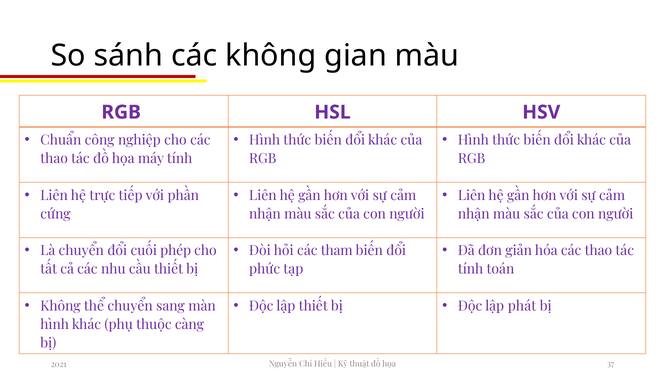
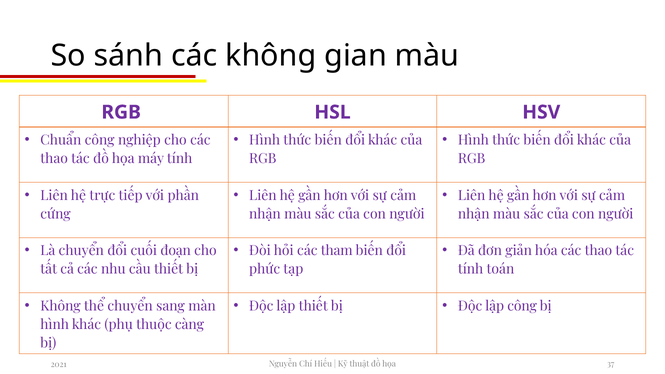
phép: phép -> đoạn (176, 251)
lập phát: phát -> công (522, 306)
